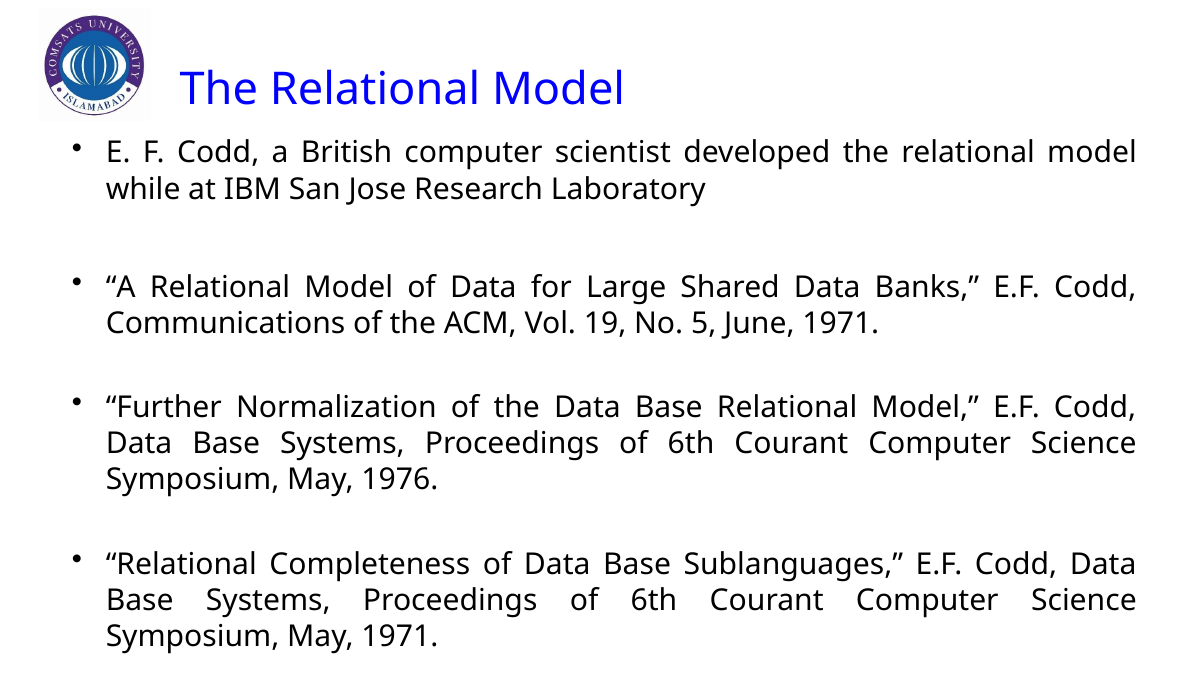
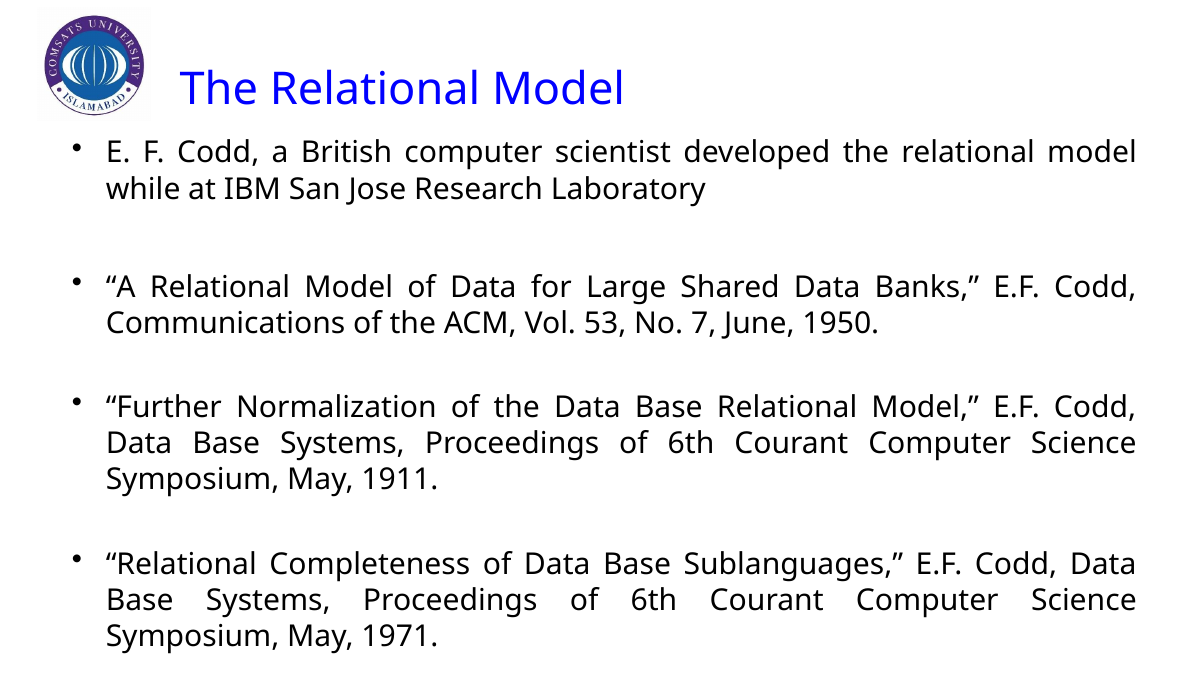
19: 19 -> 53 (605, 324)
5: 5 -> 7 (704, 324)
June 1971: 1971 -> 1950 (841, 324)
1976: 1976 -> 1911 (400, 480)
